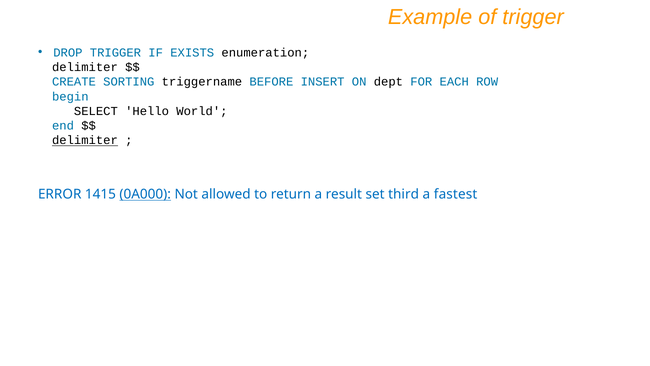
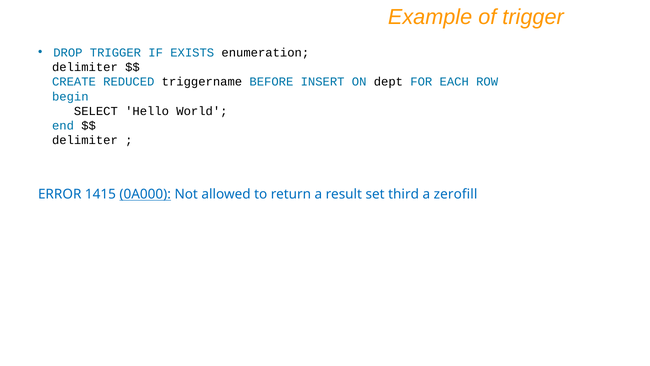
SORTING: SORTING -> REDUCED (129, 82)
delimiter underline: present -> none (85, 140)
fastest: fastest -> zerofill (456, 194)
